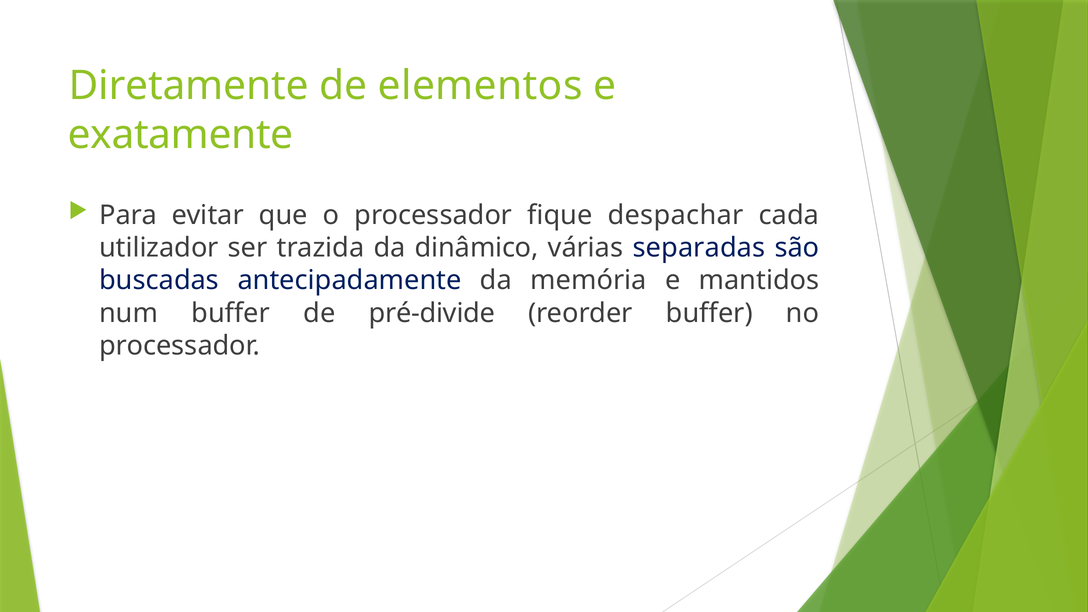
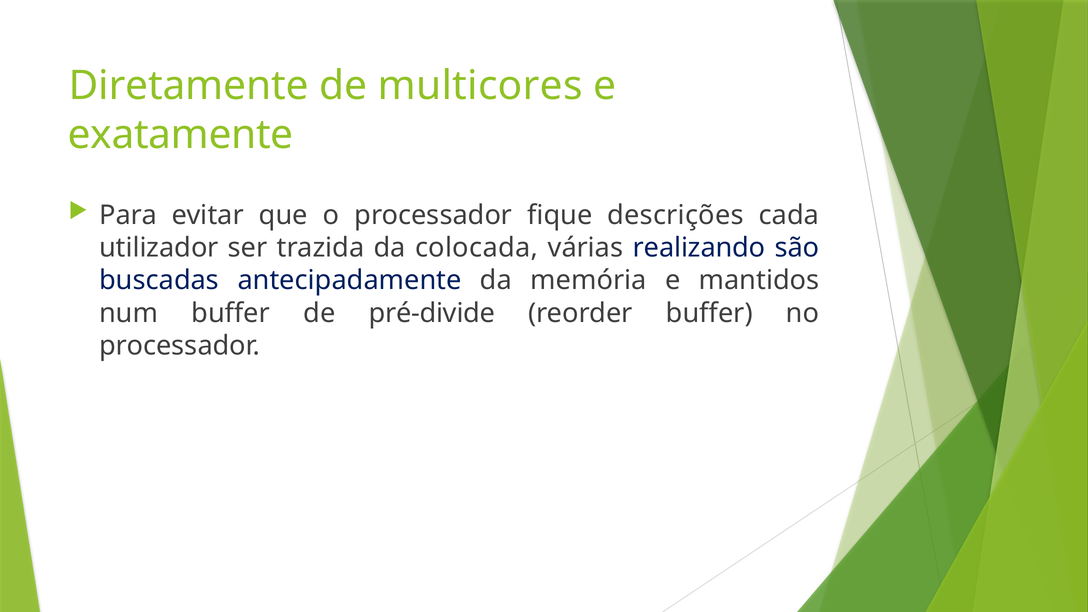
elementos: elementos -> multicores (480, 86)
despachar: despachar -> descrições (676, 215)
dinâmico: dinâmico -> colocada (477, 248)
separadas: separadas -> realizando (699, 248)
